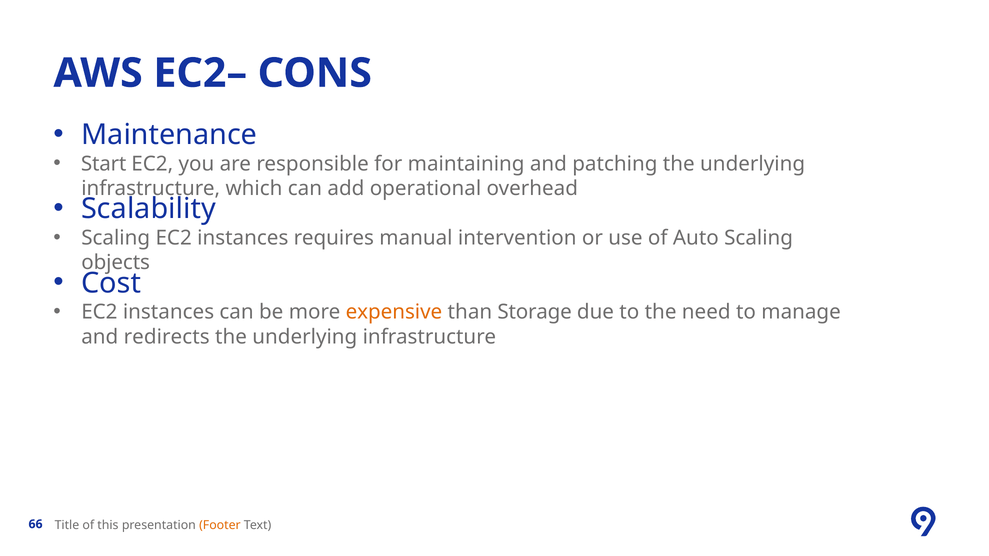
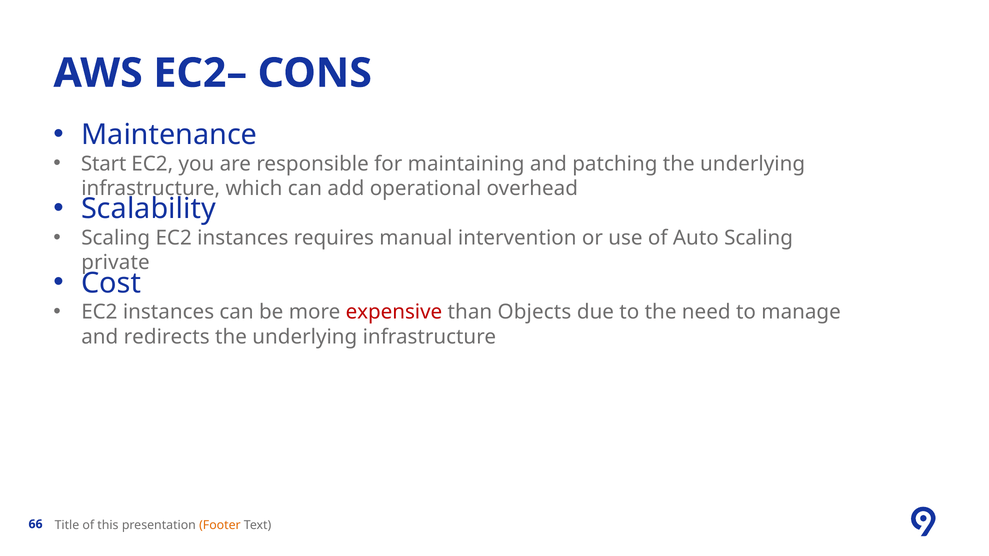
objects: objects -> private (115, 263)
expensive colour: orange -> red (394, 312)
Storage: Storage -> Objects (534, 312)
